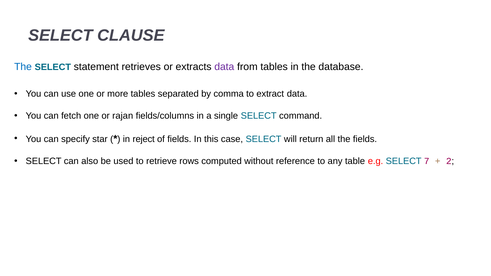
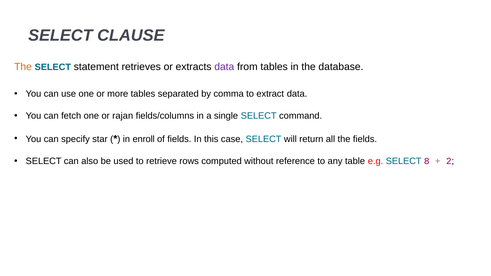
The colour: blue -> orange (23, 67)
reject: reject -> enroll (144, 139)
7: 7 -> 8 (427, 161)
